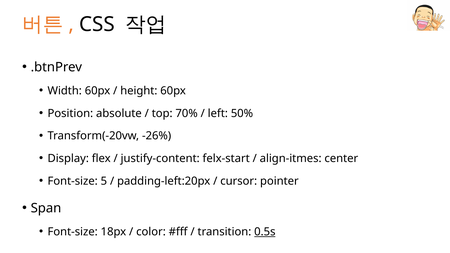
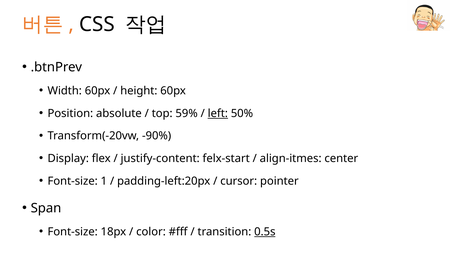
70%: 70% -> 59% (187, 113)
left underline: none -> present (218, 113)
-26%: -26% -> -90% (157, 136)
5: 5 -> 1 (104, 181)
